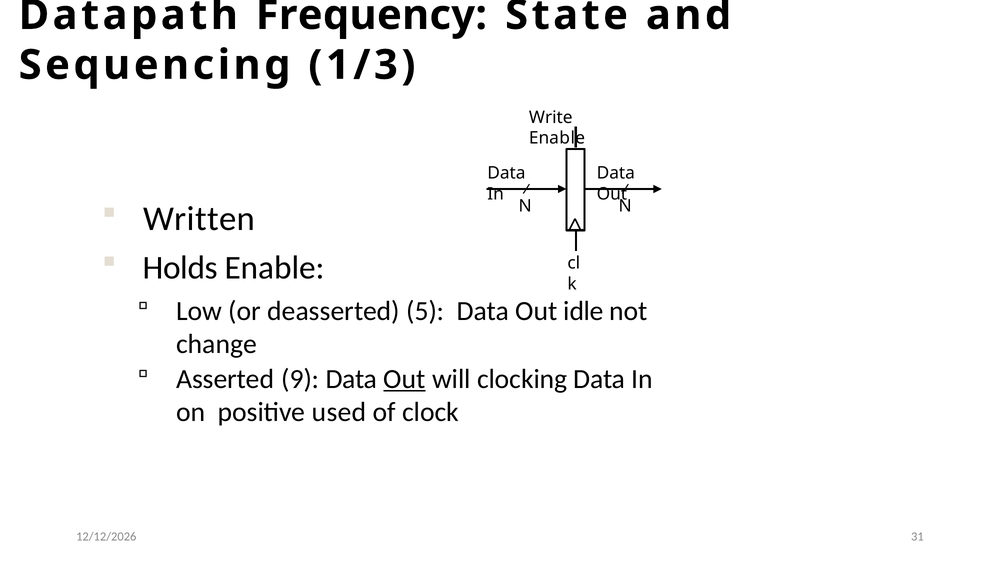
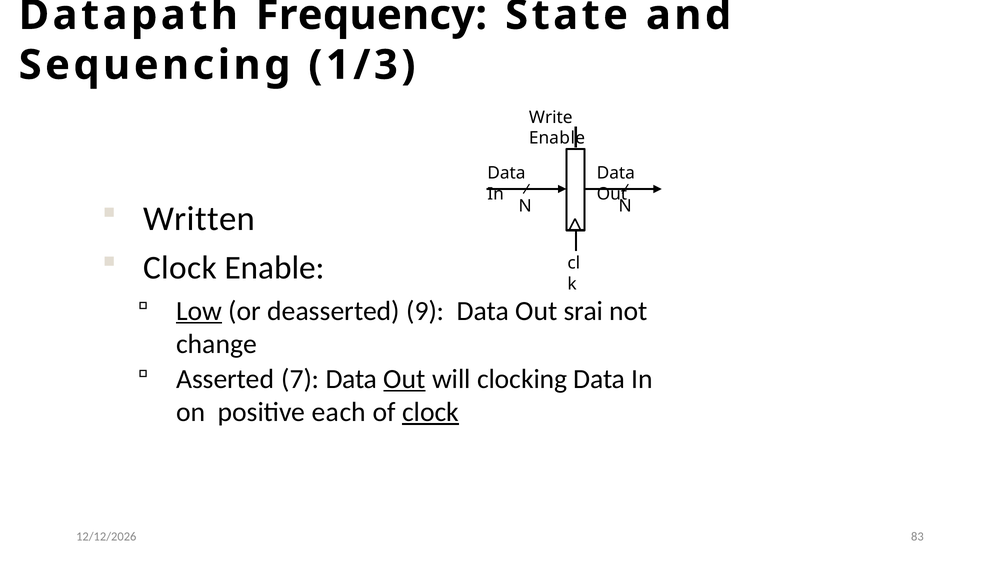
Holds: Holds -> Clock (180, 268)
Low underline: none -> present (199, 311)
5: 5 -> 9 (425, 311)
idle: idle -> srai (584, 311)
9: 9 -> 7 (300, 379)
used: used -> each (339, 413)
clock underline: none -> present (430, 413)
31: 31 -> 83 (917, 537)
